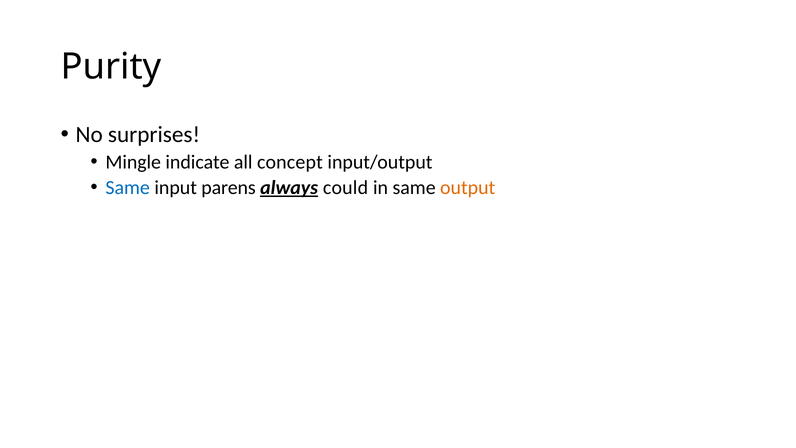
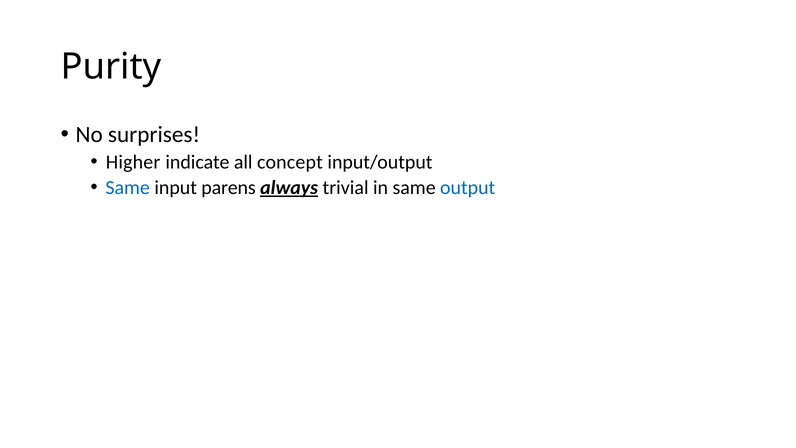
Mingle: Mingle -> Higher (133, 162)
could: could -> trivial (346, 188)
output colour: orange -> blue (468, 188)
